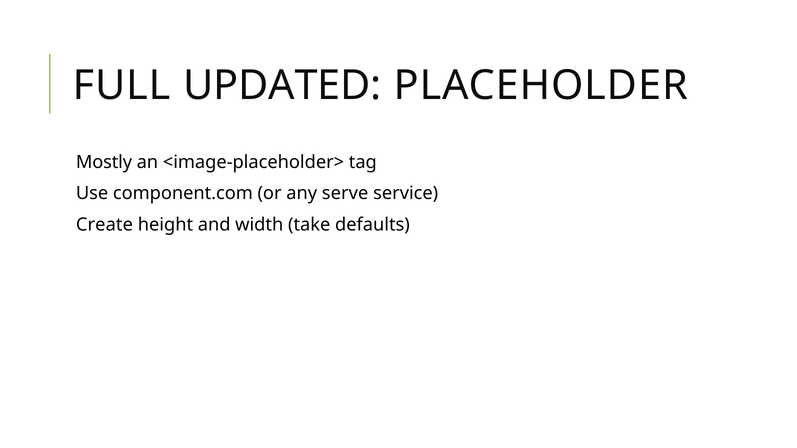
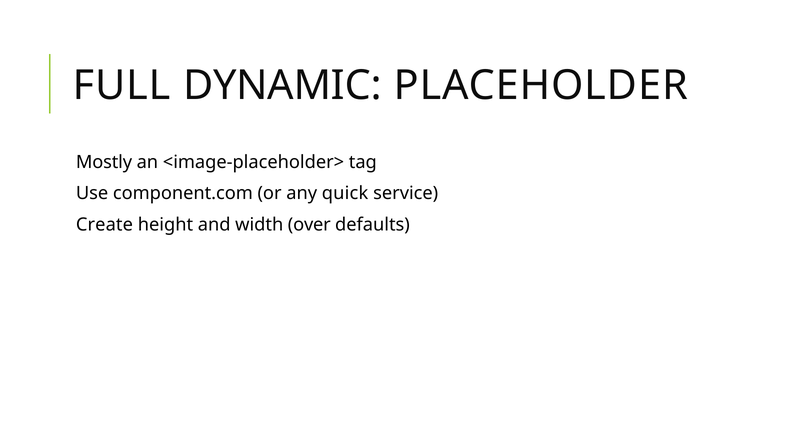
UPDATED: UPDATED -> DYNAMIC (282, 86)
serve: serve -> quick (345, 194)
take: take -> over (309, 225)
